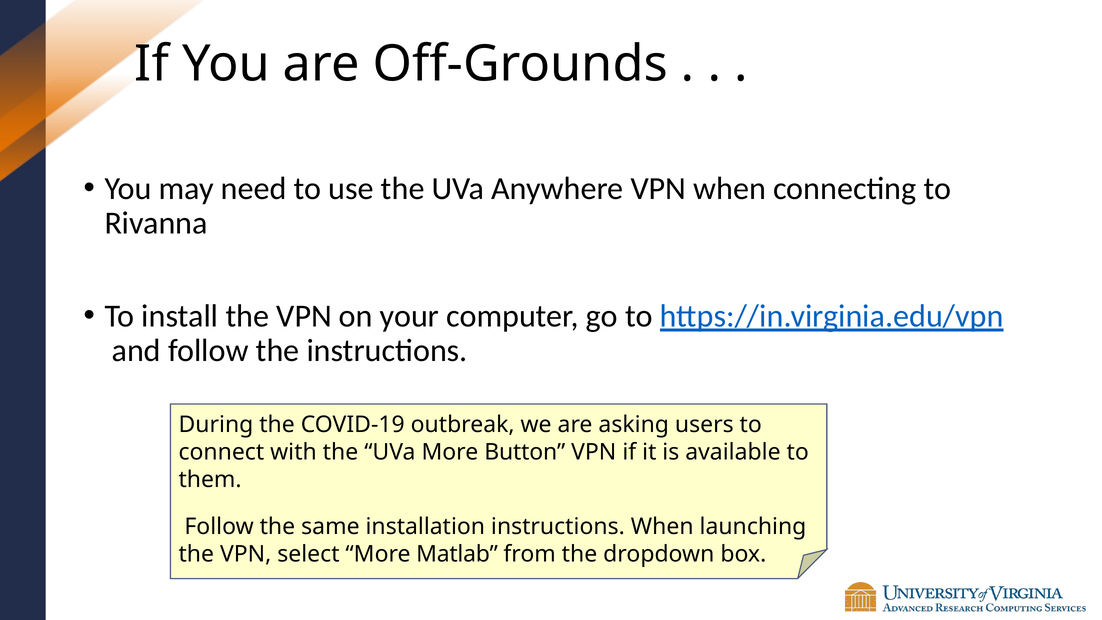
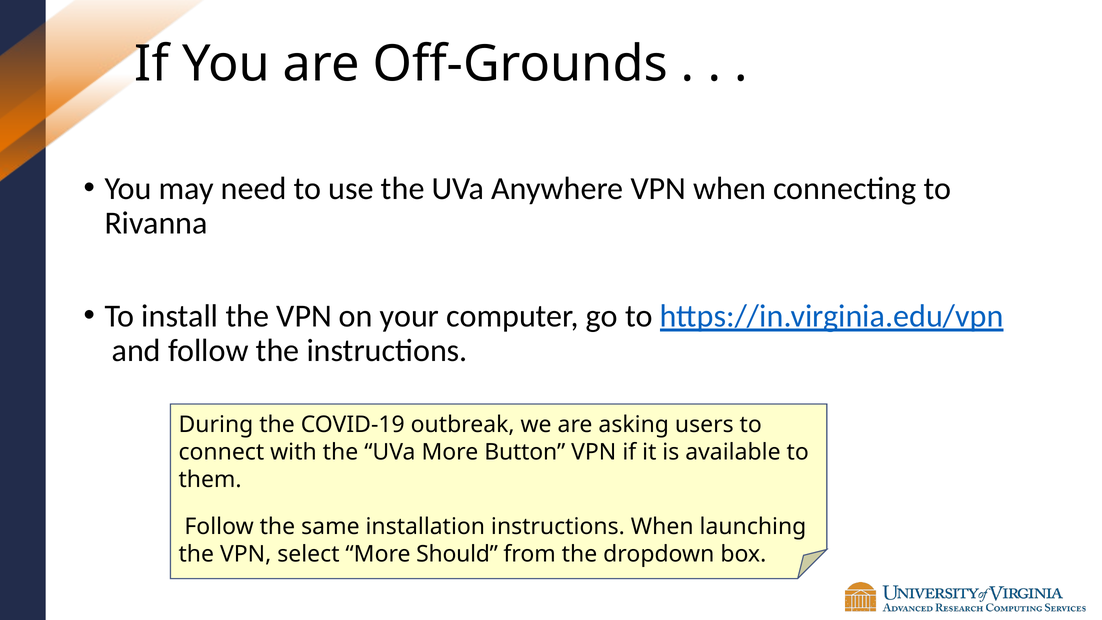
Matlab: Matlab -> Should (457, 554)
